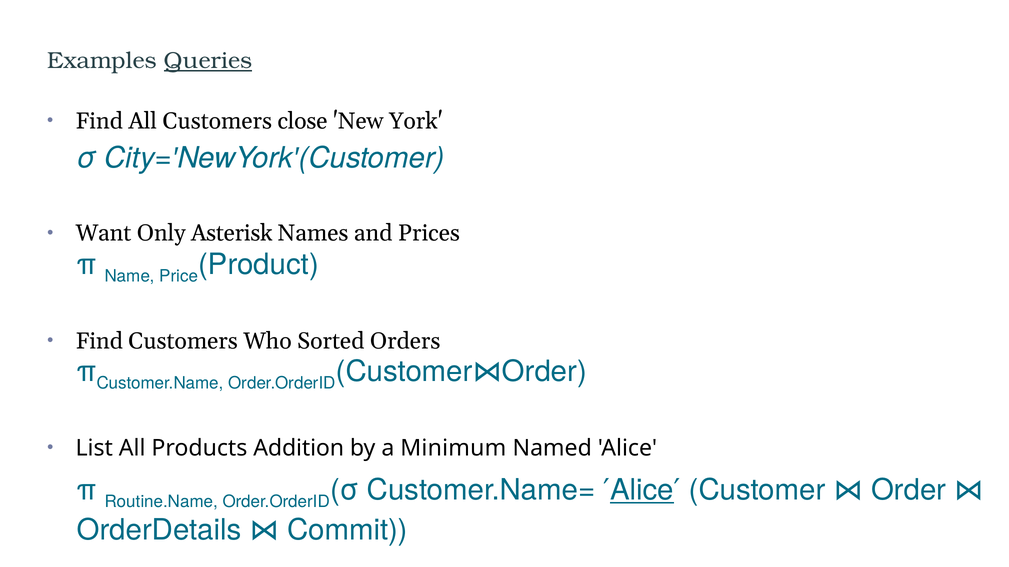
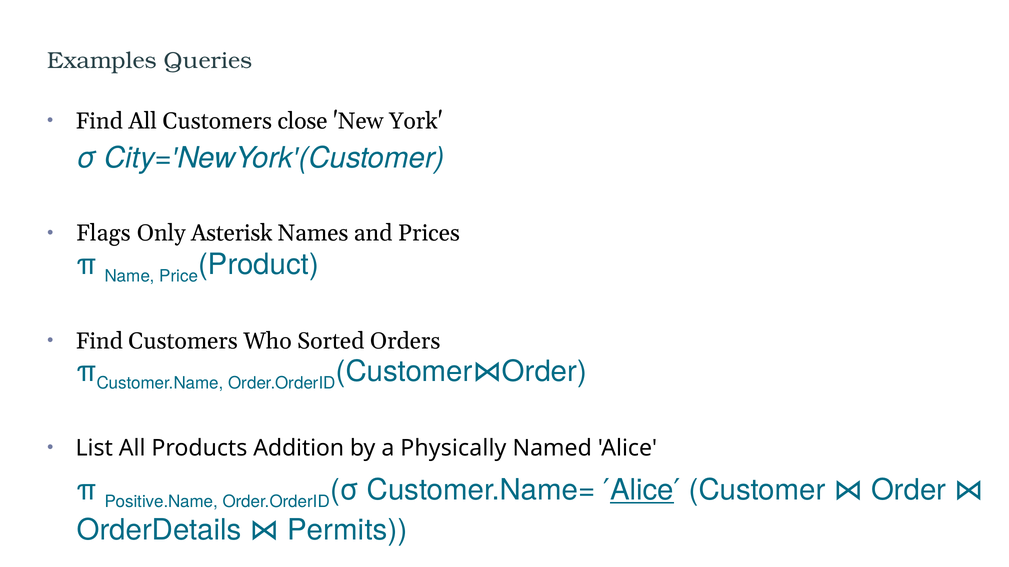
Queries underline: present -> none (208, 61)
Want: Want -> Flags (103, 234)
Minimum: Minimum -> Physically (453, 448)
Routine.Name: Routine.Name -> Positive.Name (161, 502)
Commit: Commit -> Permits (347, 531)
